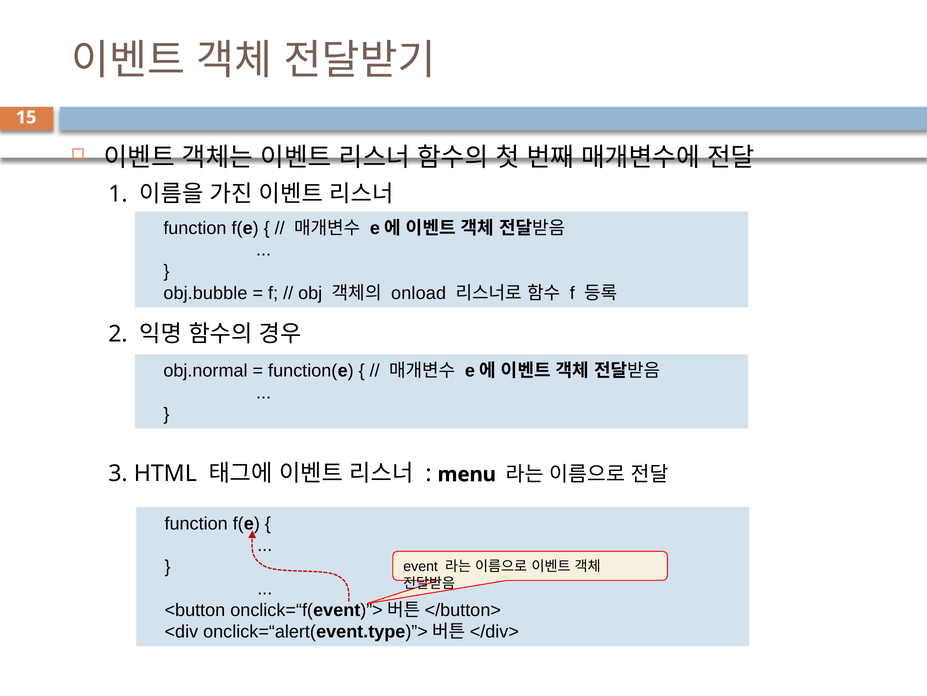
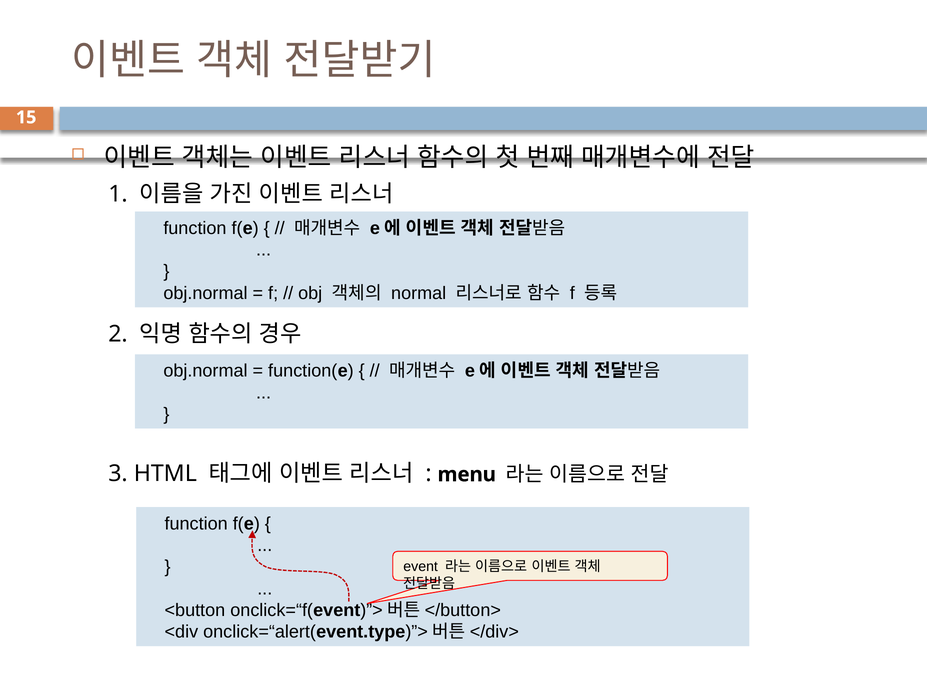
obj.bubble: obj.bubble -> obj.normal (205, 293)
onload: onload -> normal (419, 293)
